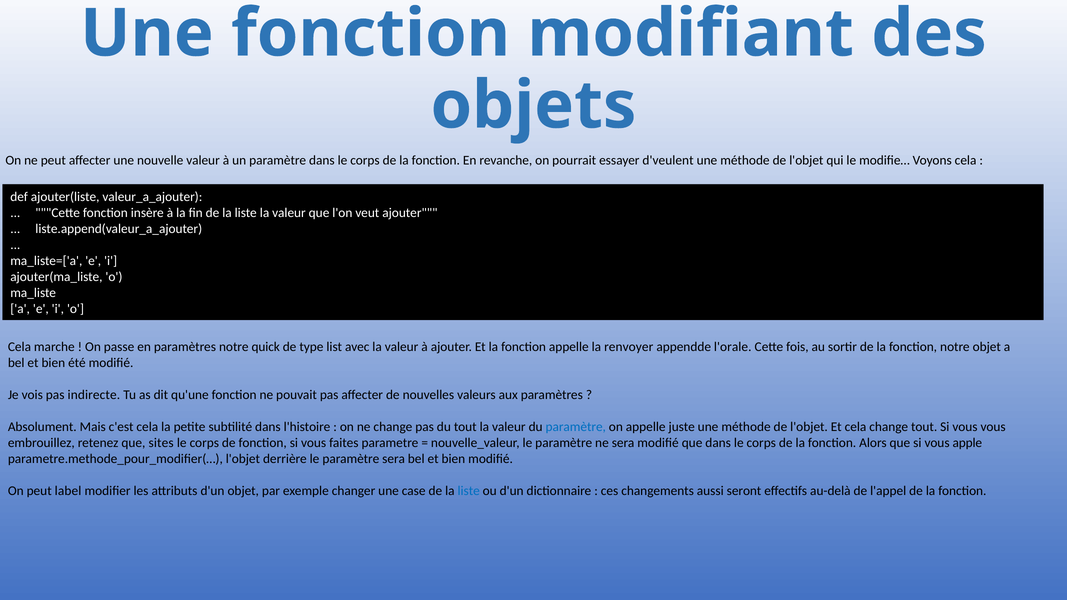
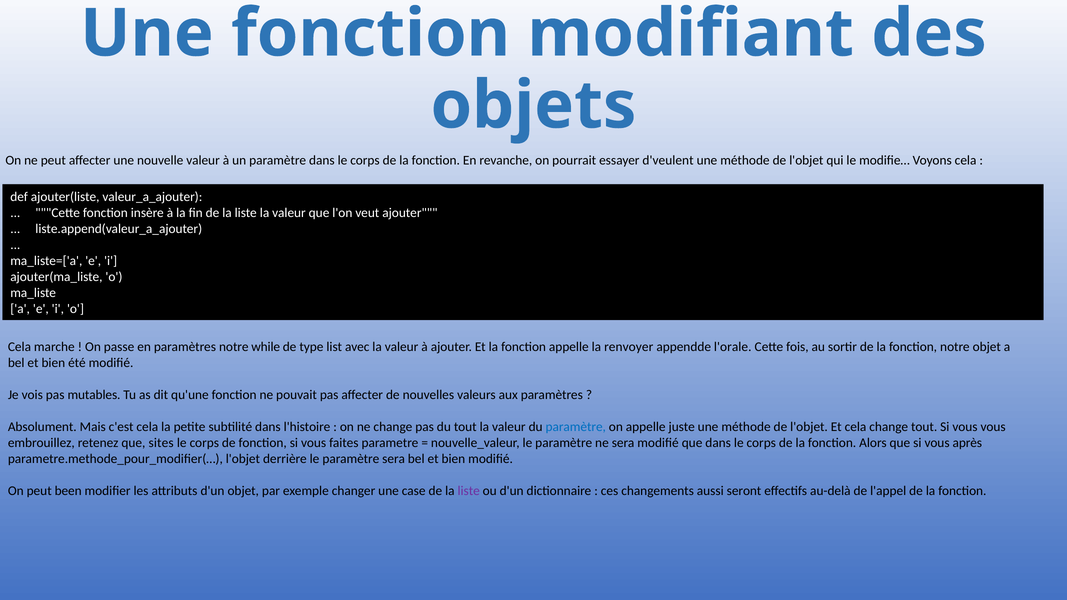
quick: quick -> while (266, 347)
indirecte: indirecte -> mutables (94, 395)
apple: apple -> après (967, 443)
label: label -> been (68, 491)
liste colour: blue -> purple (469, 491)
